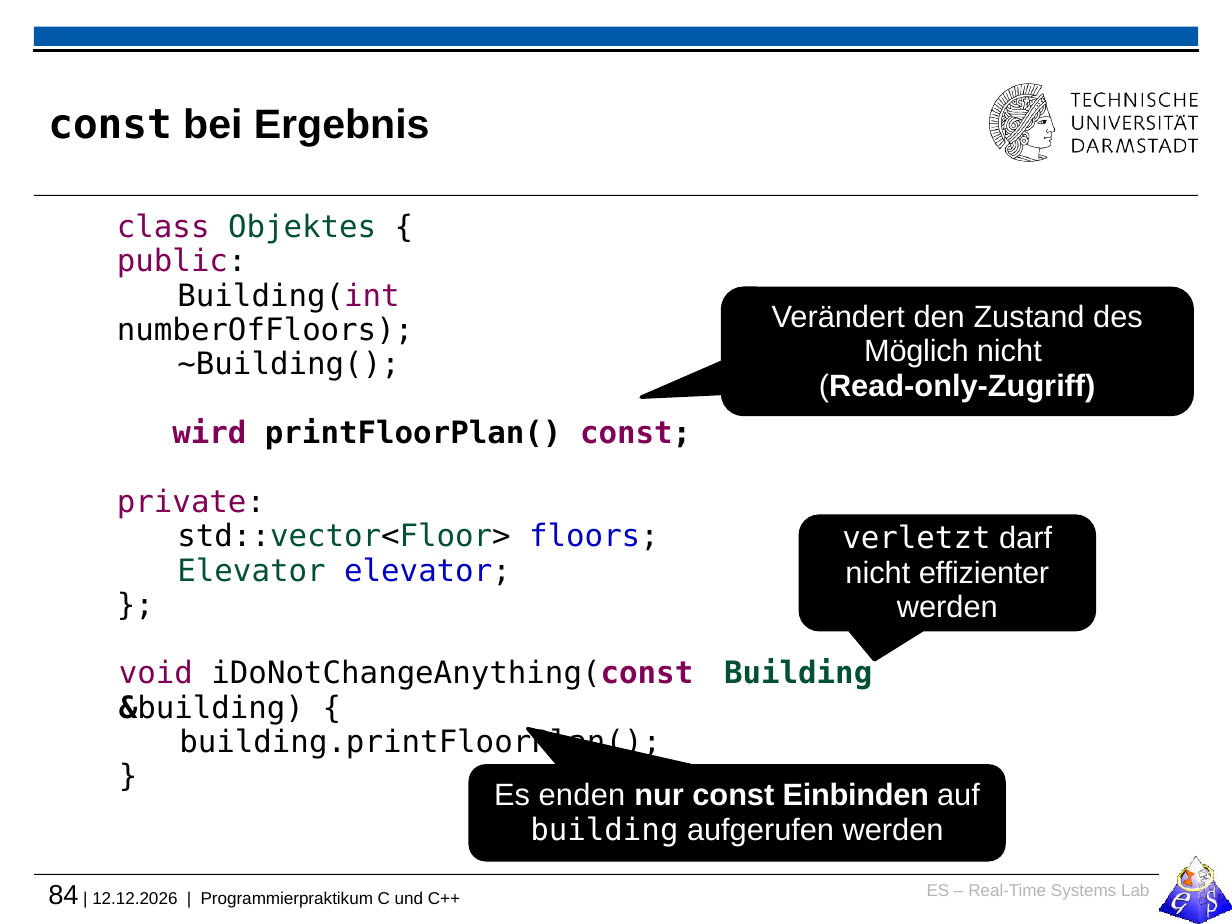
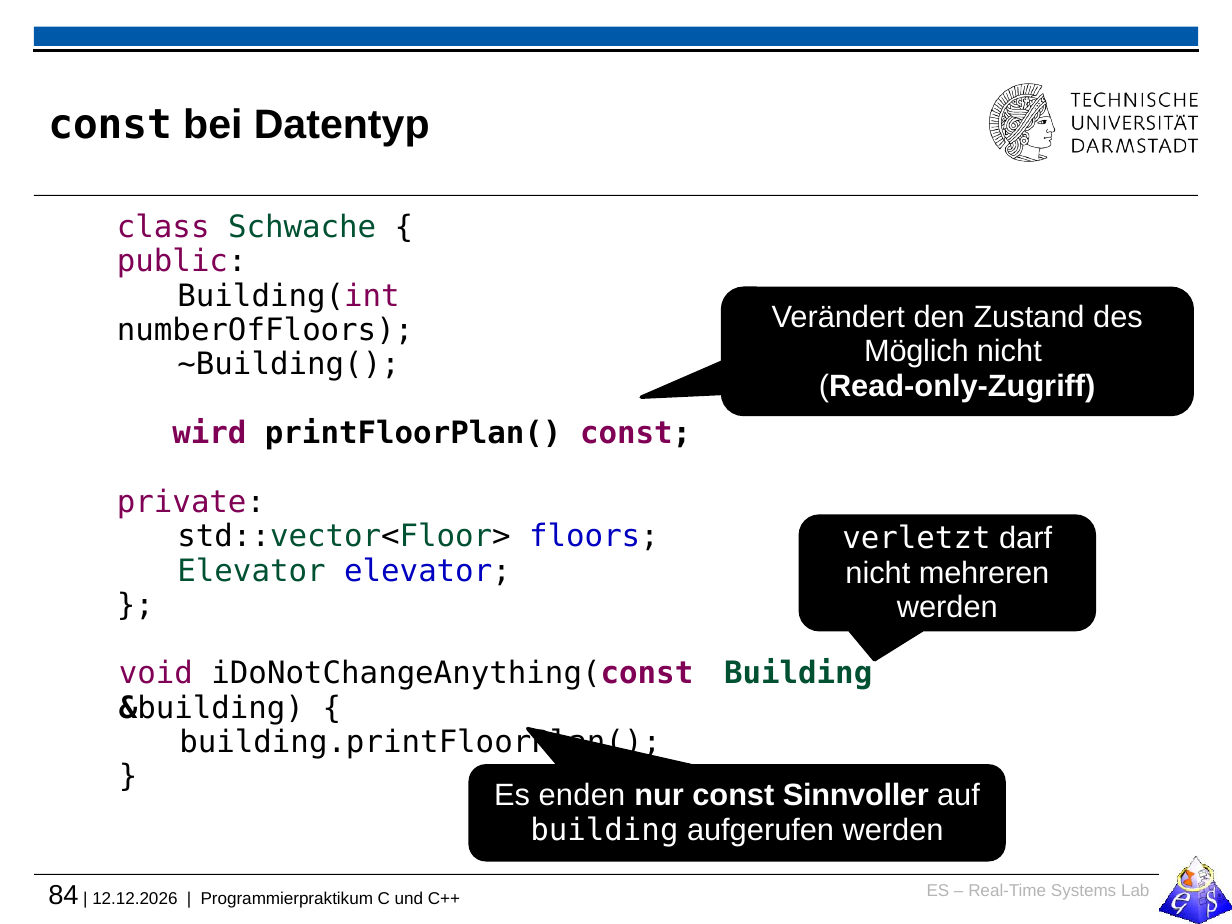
Ergebnis: Ergebnis -> Datentyp (342, 125)
Objektes: Objektes -> Schwache (302, 227)
effizienter: effizienter -> mehreren (984, 573)
Einbinden: Einbinden -> Sinnvoller (856, 796)
